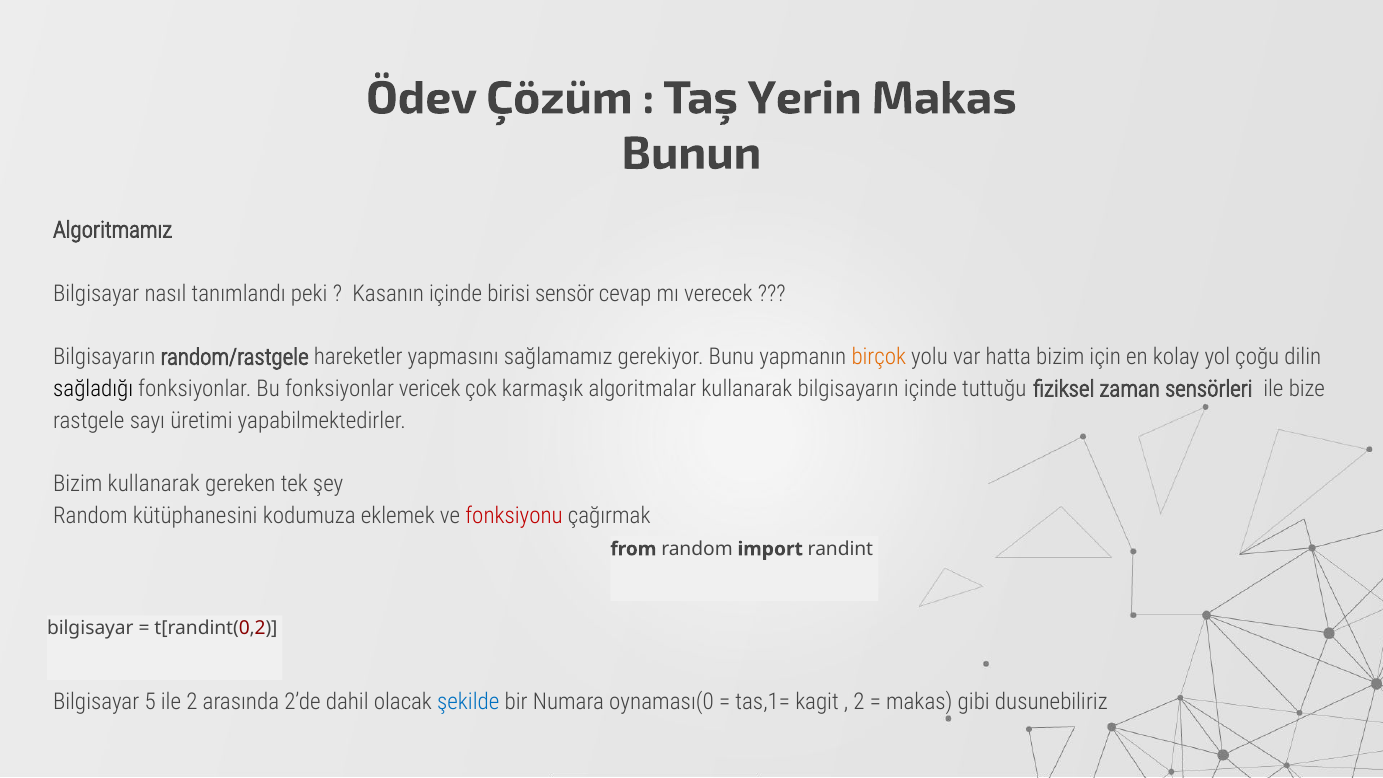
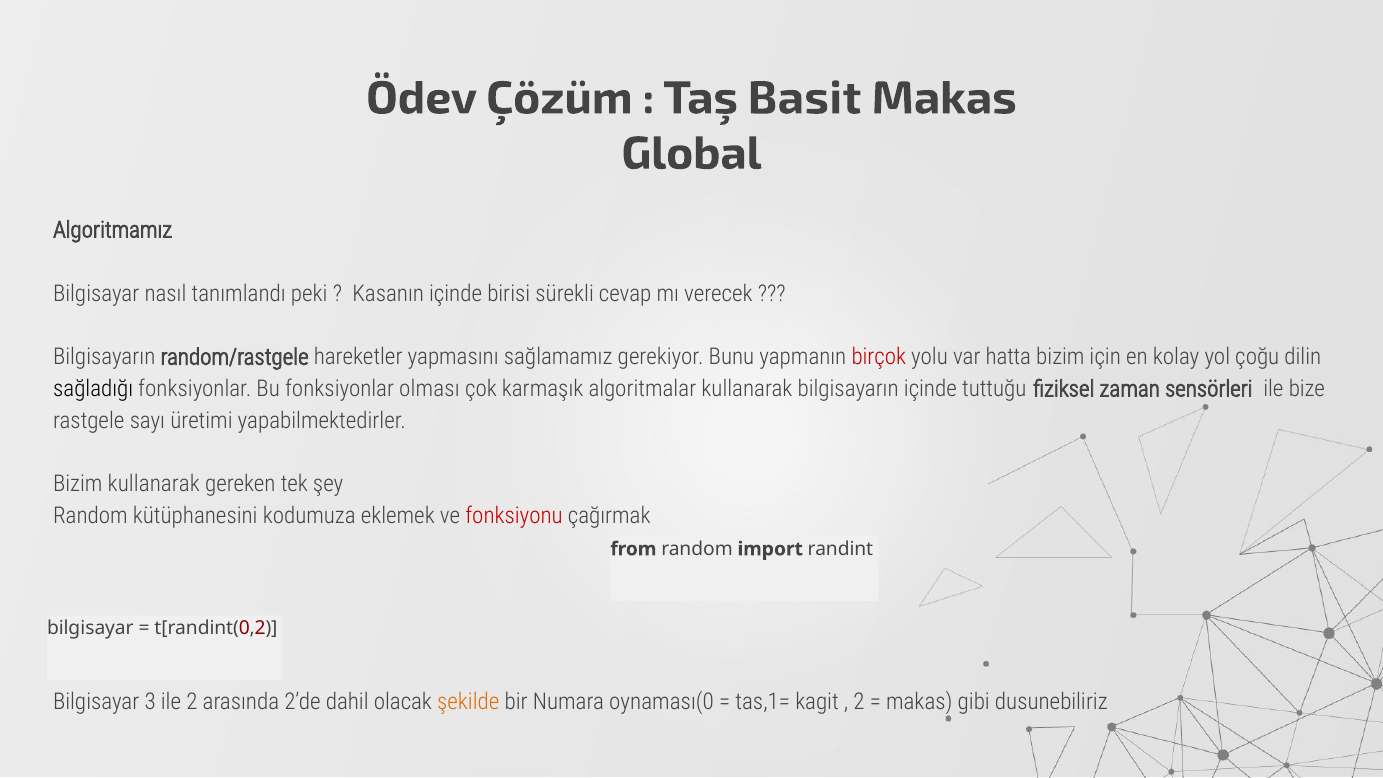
Yerin: Yerin -> Basit (805, 98)
Bunun: Bunun -> Global (692, 153)
sensör: sensör -> sürekli (565, 293)
birçok colour: orange -> red (879, 357)
vericek: vericek -> olması (429, 389)
5: 5 -> 3 (150, 702)
şekilde colour: blue -> orange (468, 702)
